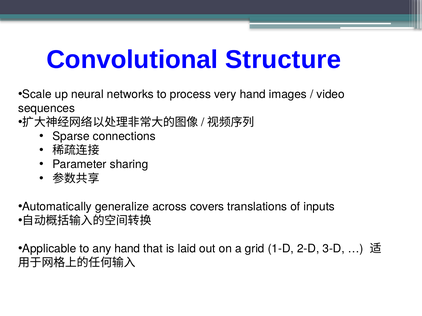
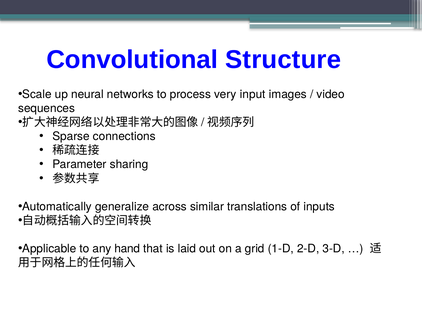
very hand: hand -> input (253, 94)
covers: covers -> similar (207, 207)
